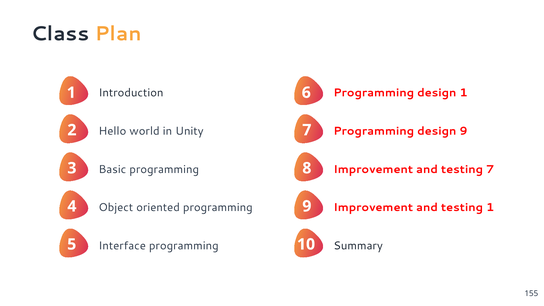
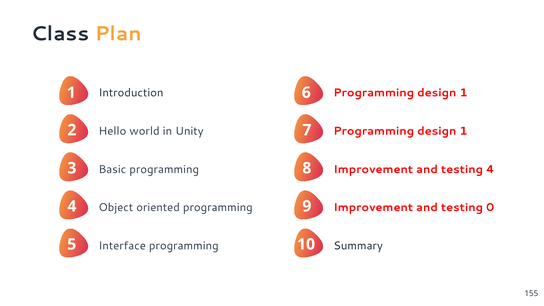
9: 9 -> 1 (464, 131)
testing 7: 7 -> 4 (490, 169)
testing 1: 1 -> 0 (490, 207)
